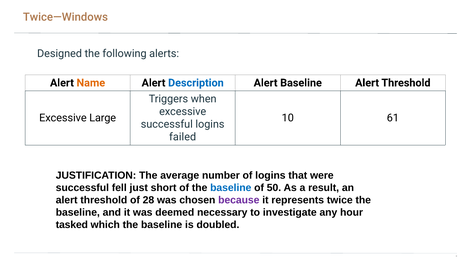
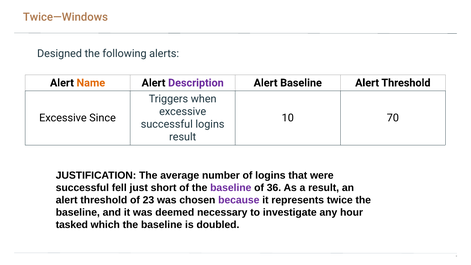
Description colour: blue -> purple (196, 83)
Large: Large -> Since (103, 118)
61: 61 -> 70 (393, 118)
failed: failed -> result (183, 137)
baseline colour: blue -> purple (231, 188)
50: 50 -> 36 (274, 188)
28: 28 -> 23 (148, 200)
